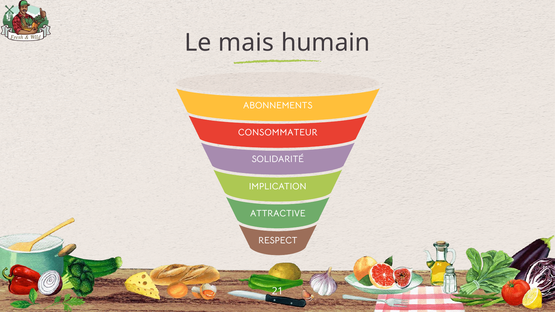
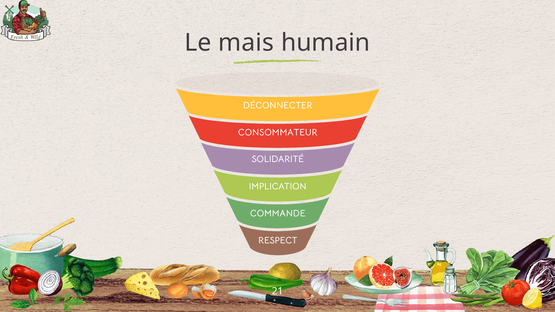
ABONNEMENTS: ABONNEMENTS -> DÉCONNECTER (278, 106)
ATTRACTIVE: ATTRACTIVE -> COMMANDE (278, 213)
